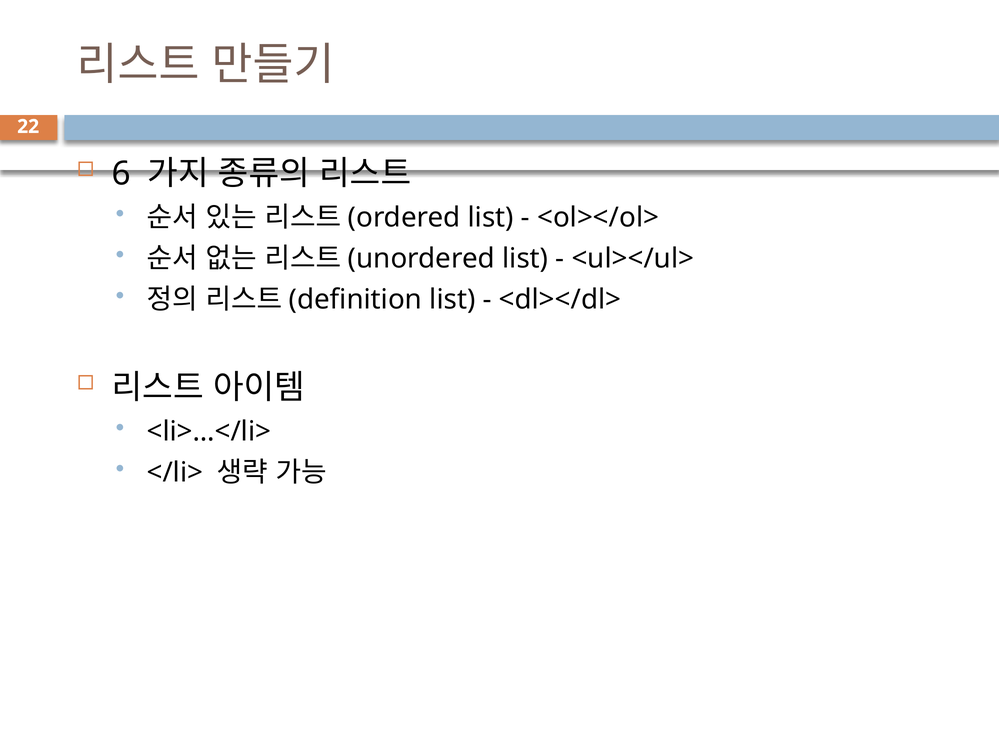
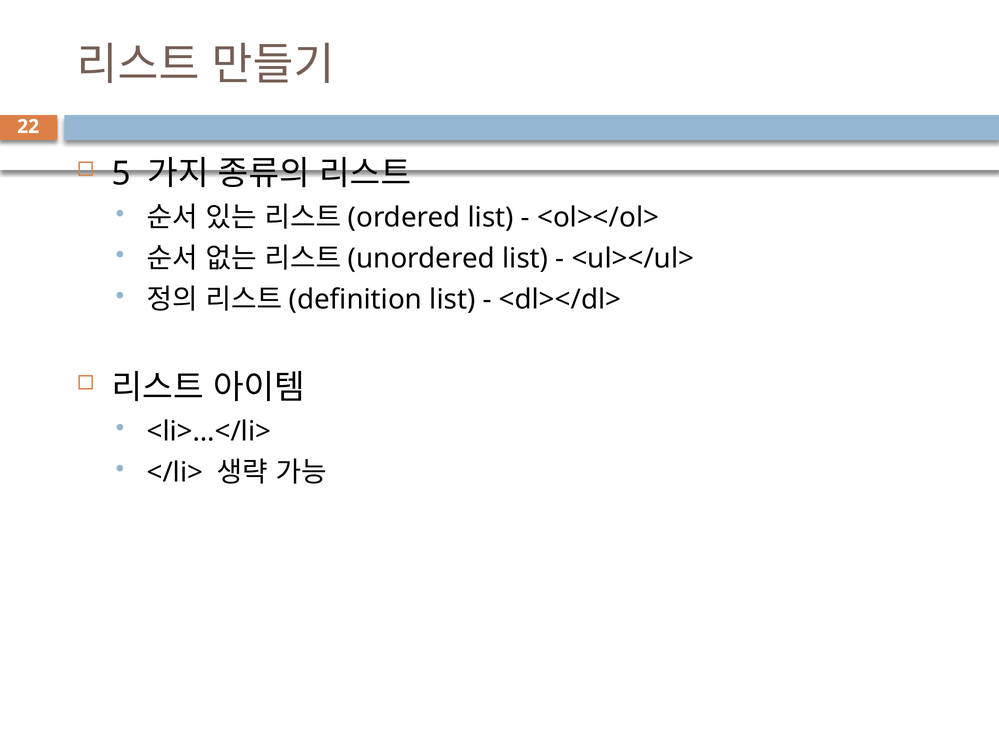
6: 6 -> 5 (121, 174)
